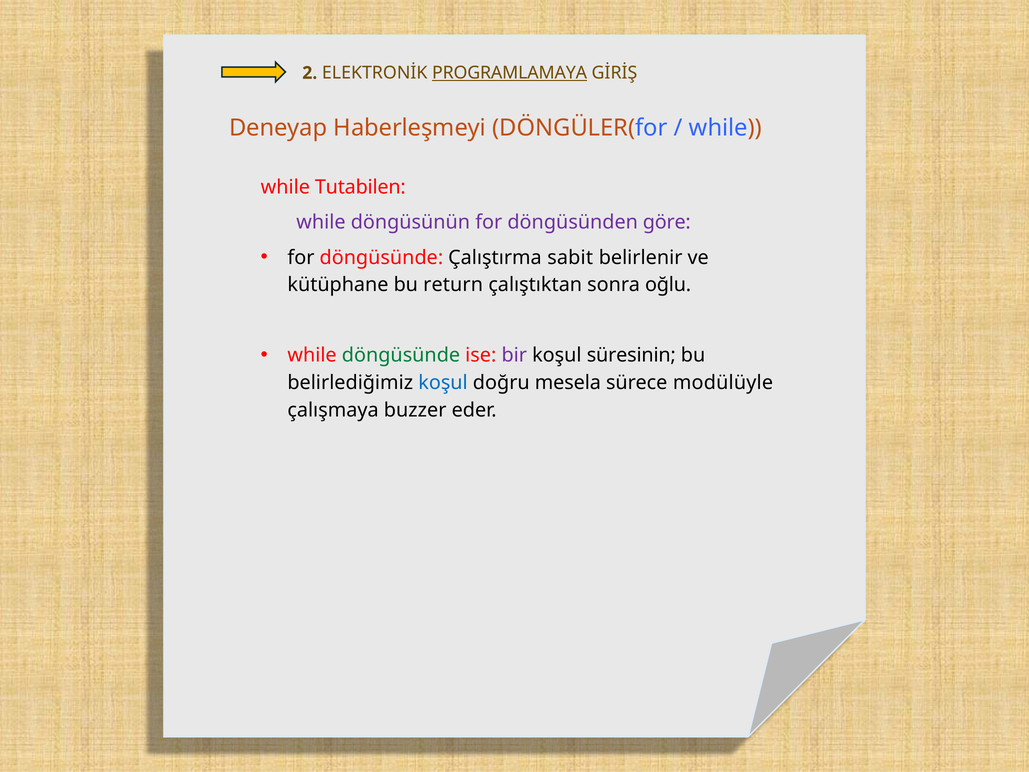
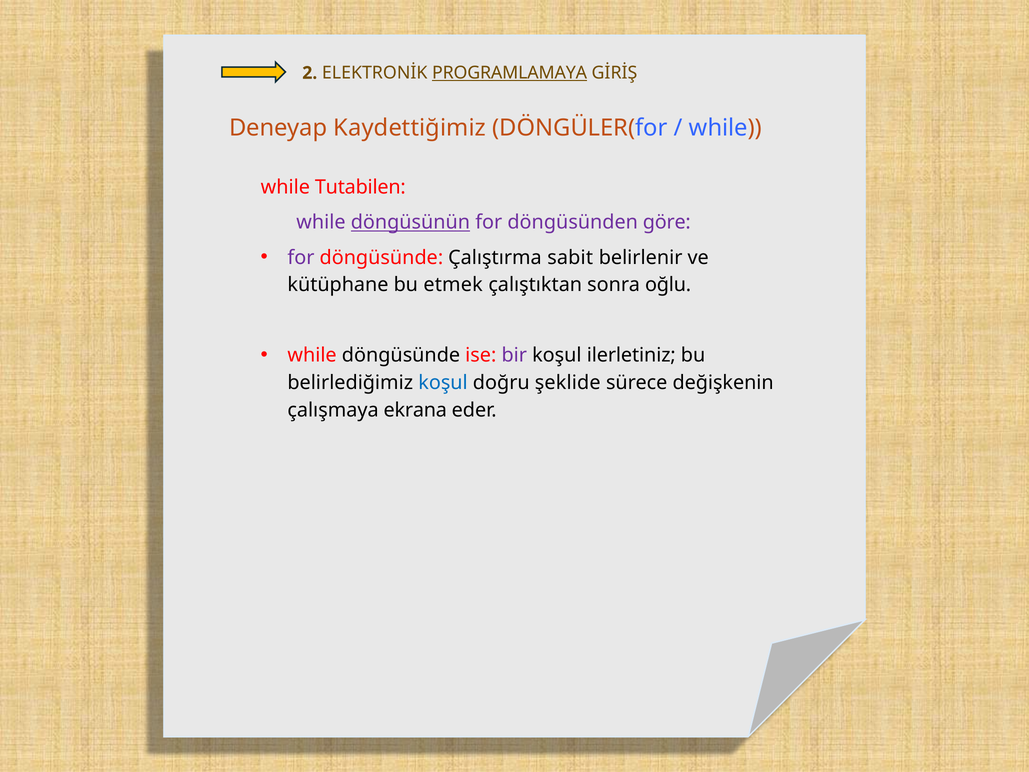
Haberleşmeyi: Haberleşmeyi -> Kaydettiğimiz (410, 128)
döngüsünün underline: none -> present (410, 222)
for colour: black -> purple (301, 257)
return: return -> etmek (453, 285)
döngüsünde colour: green -> black (401, 355)
süresinin: süresinin -> ilerletiniz (631, 355)
mesela: mesela -> şeklide (568, 383)
modülüyle: modülüyle -> değişkenin (723, 383)
buzzer: buzzer -> ekrana (415, 410)
